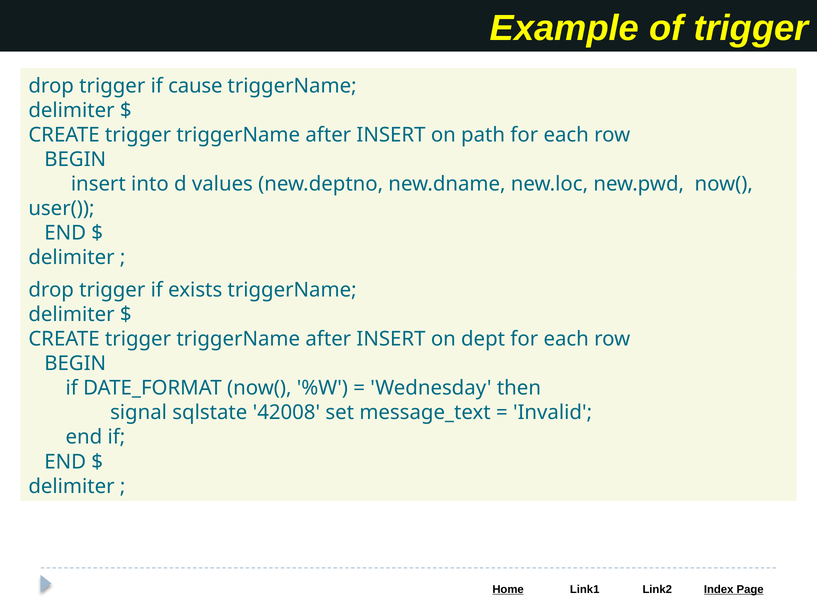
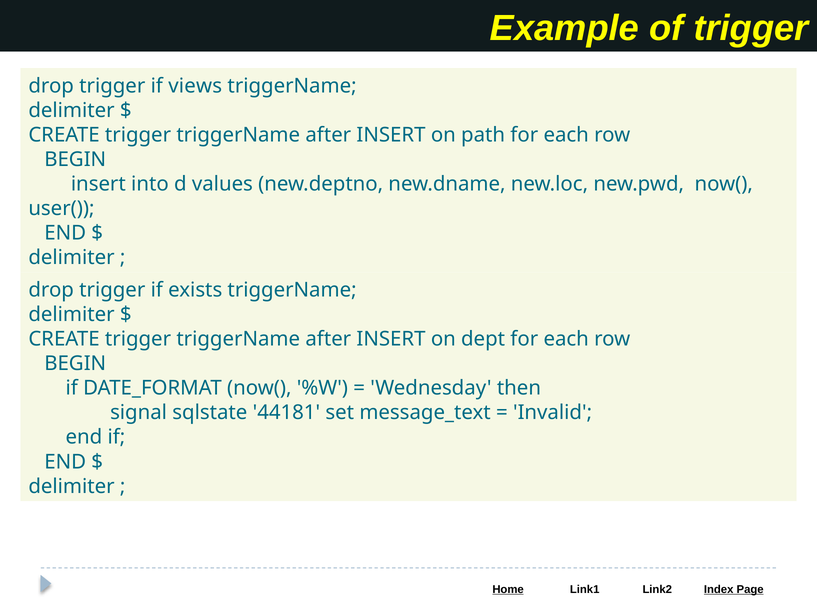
cause: cause -> views (195, 86)
42008: 42008 -> 44181 (286, 413)
